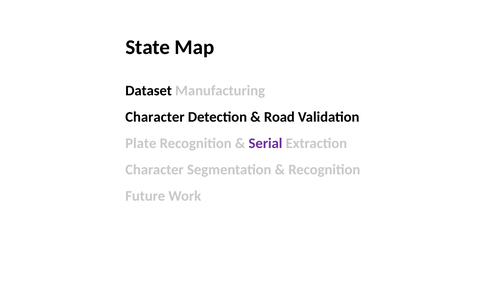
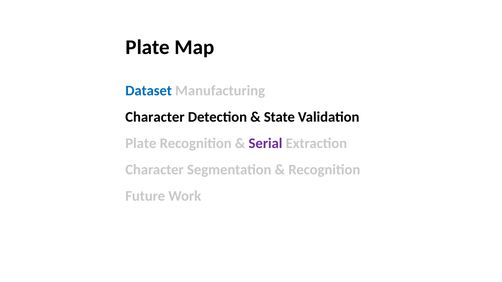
State: State -> Plate (148, 47)
Dataset colour: black -> blue (149, 91)
Road: Road -> State (279, 117)
